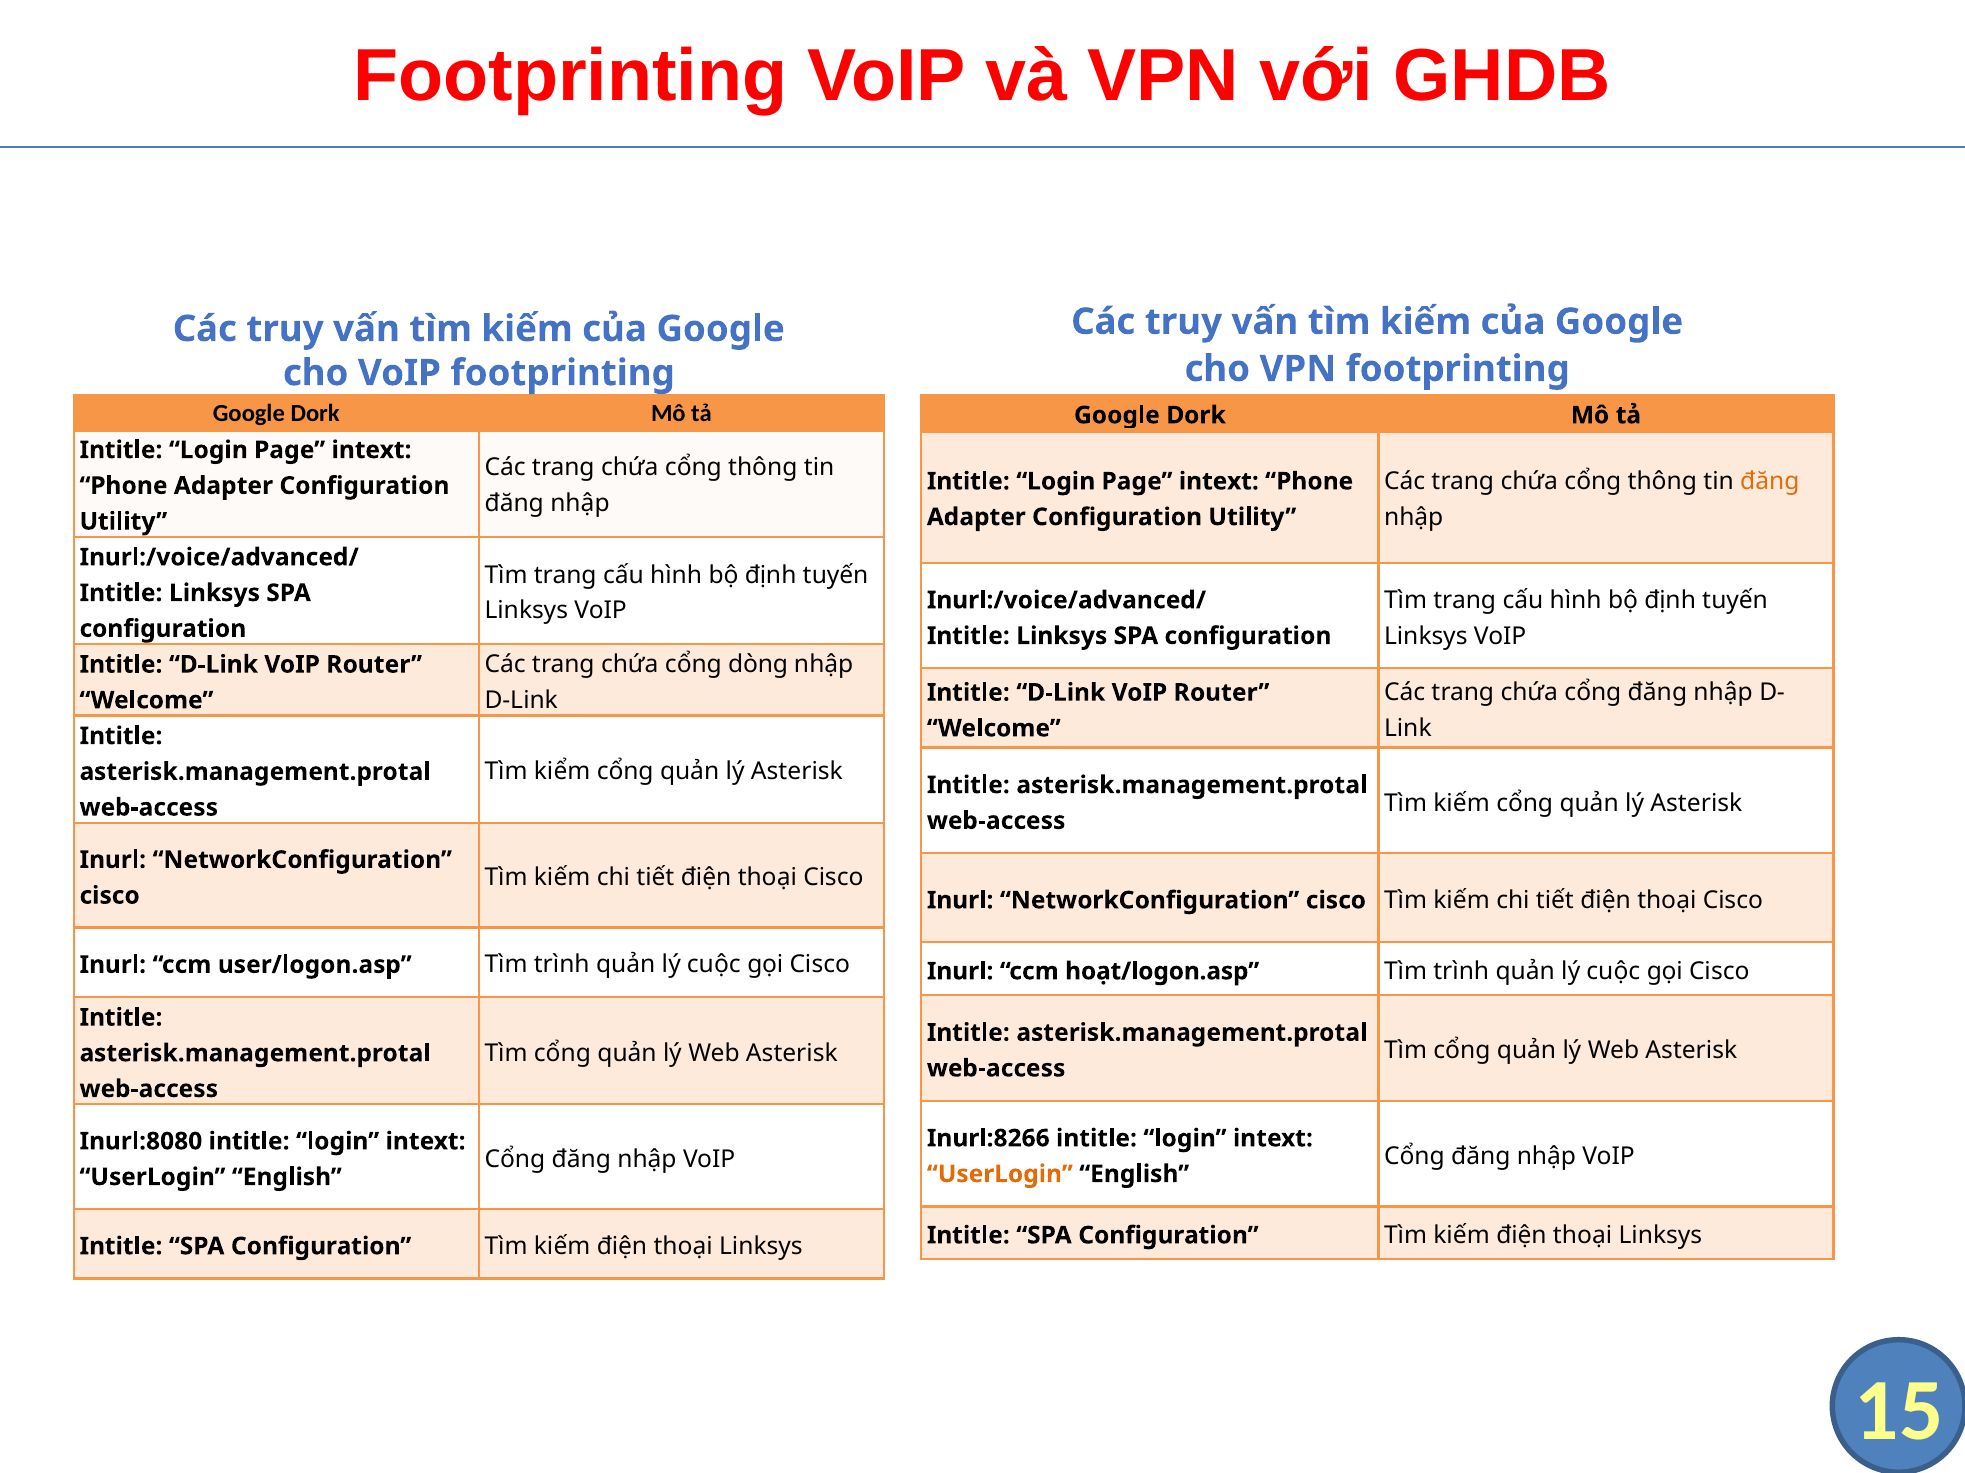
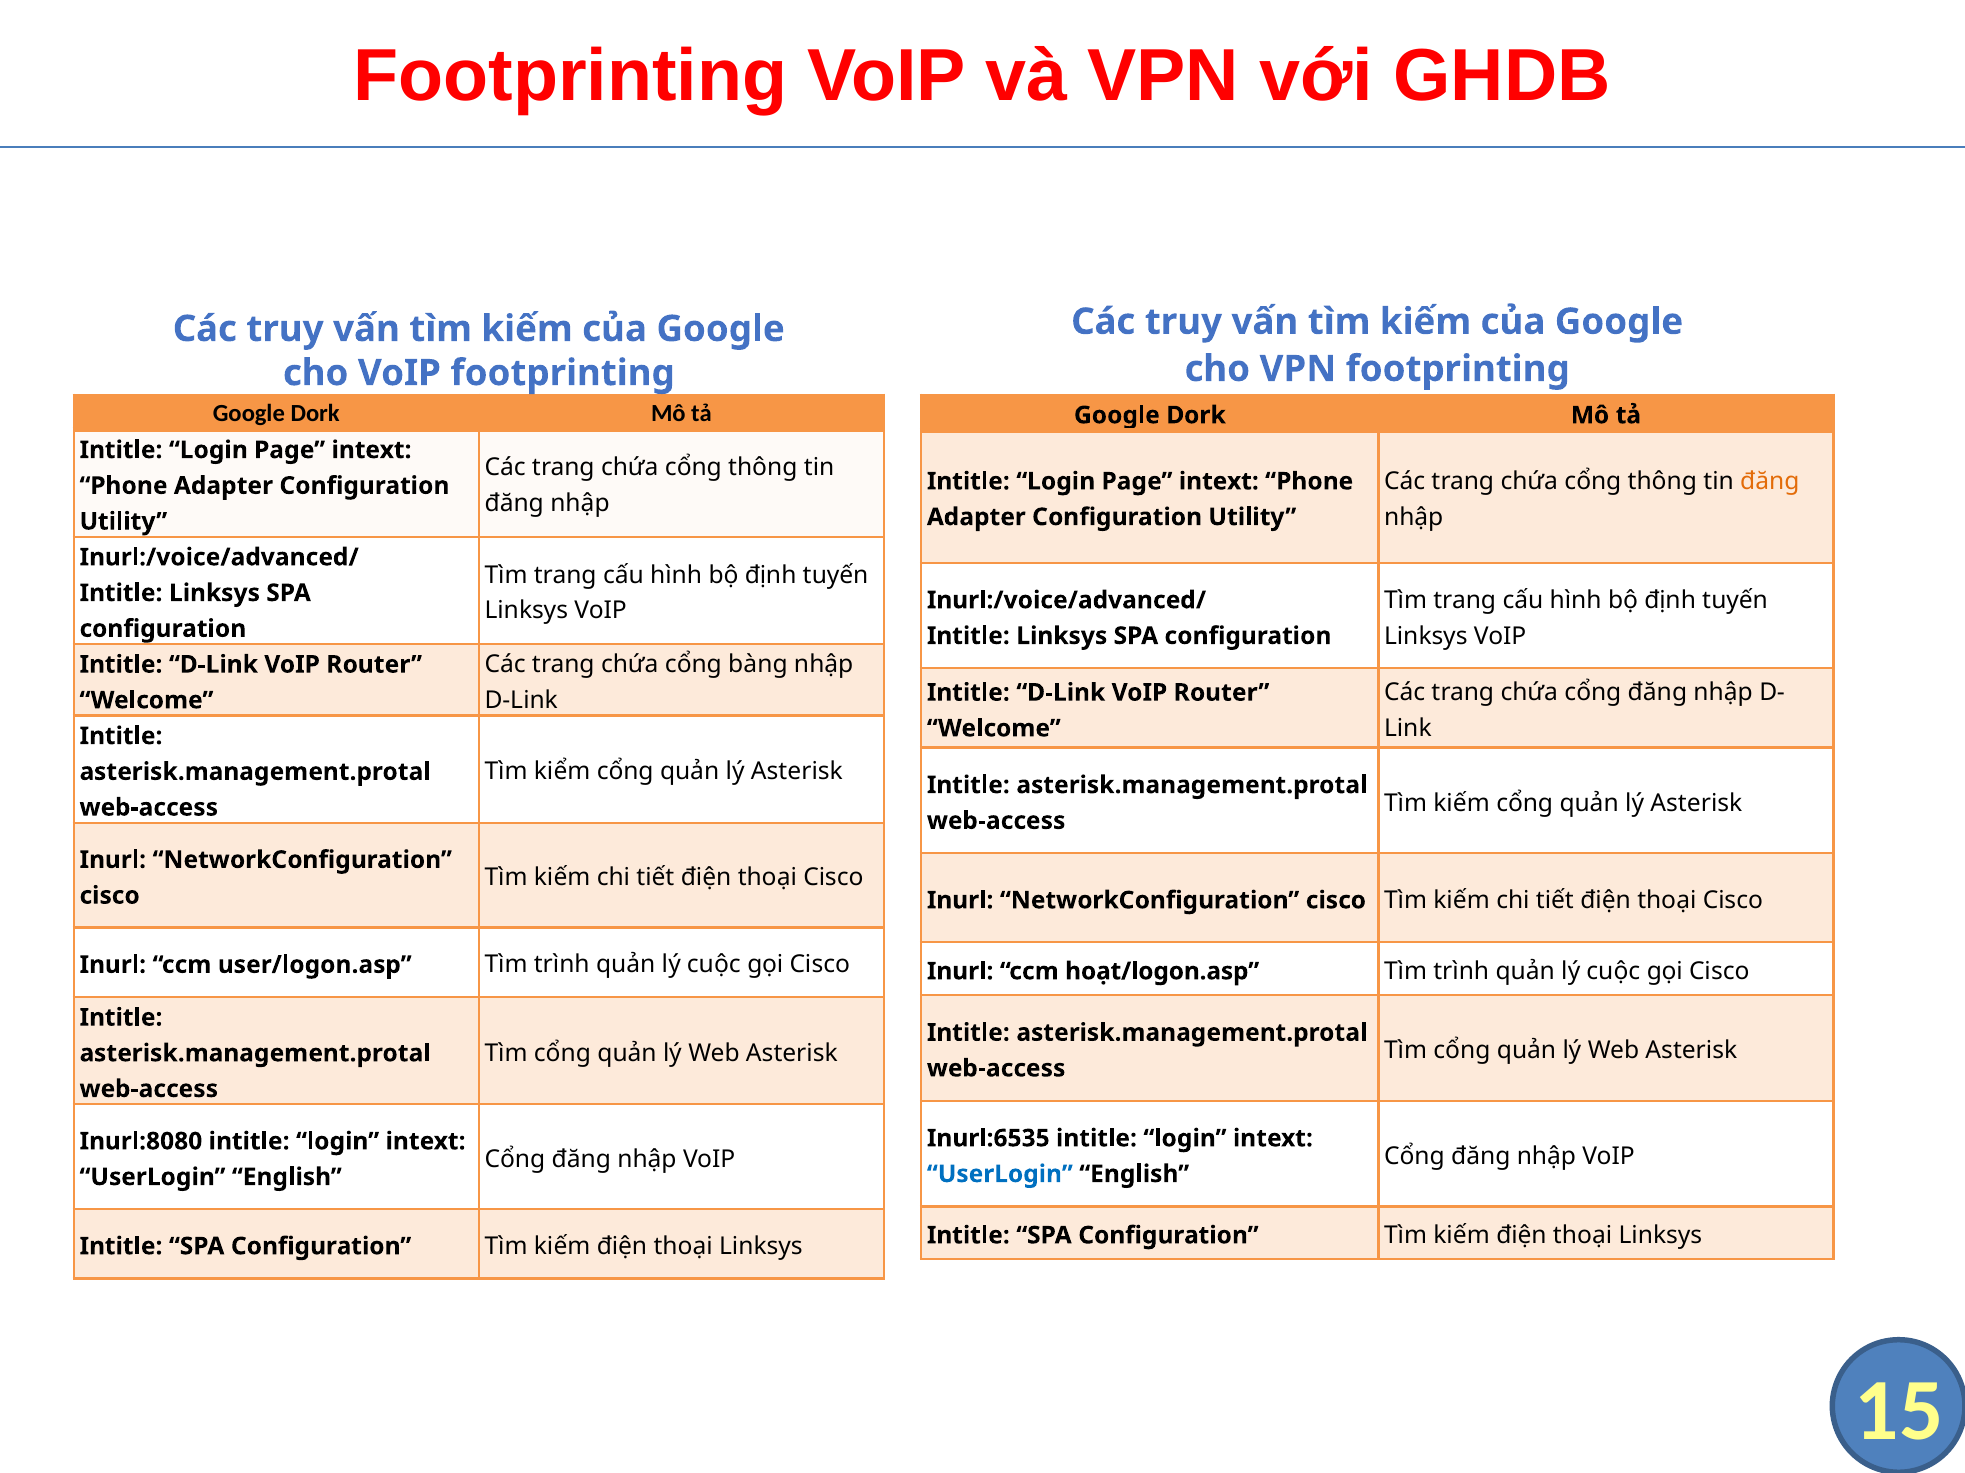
dòng: dòng -> bàng (758, 665)
Inurl:8266: Inurl:8266 -> Inurl:6535 (988, 1139)
UserLogin colour: orange -> blue (1000, 1175)
